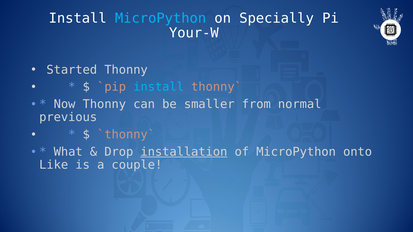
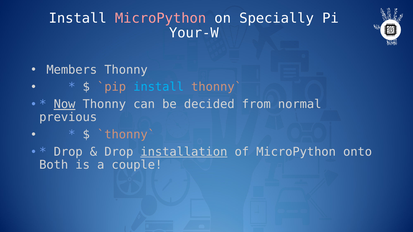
MicroPython colour: light blue -> pink (161, 18)
Started: Started -> Members (72, 70)
Now underline: none -> present (65, 104)
smaller: smaller -> decided (209, 104)
What: What -> Drop (68, 152)
Like: Like -> Both (54, 165)
